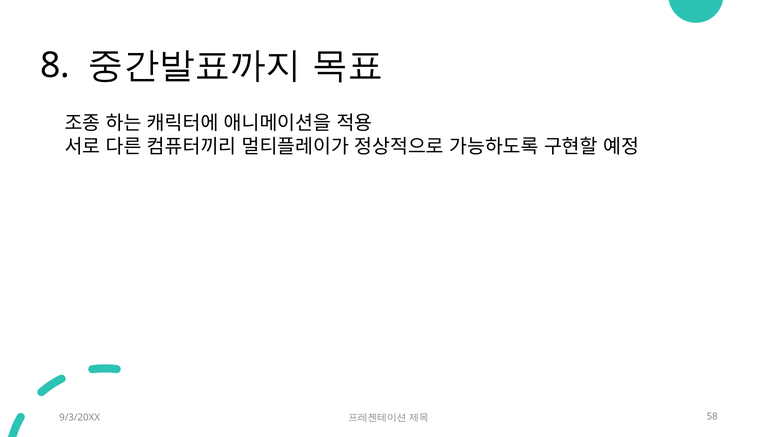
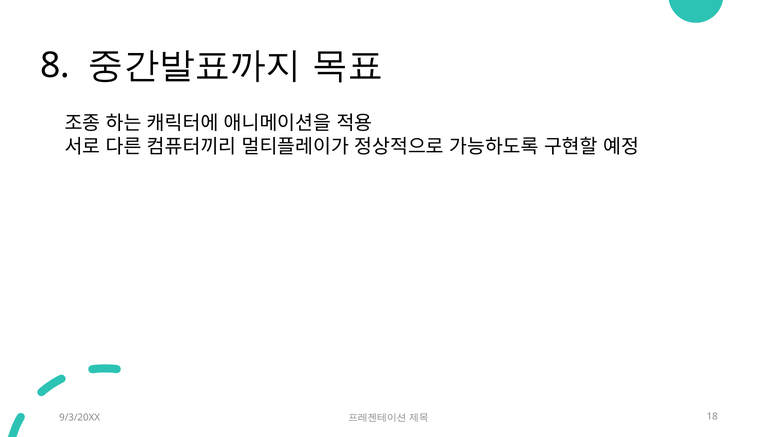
58: 58 -> 18 (712, 417)
